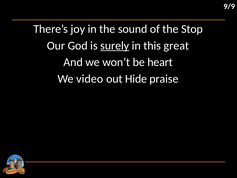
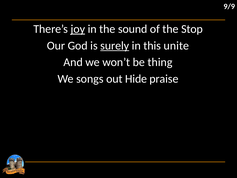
joy underline: none -> present (78, 29)
great: great -> unite (176, 46)
heart: heart -> thing (160, 62)
video: video -> songs (90, 79)
